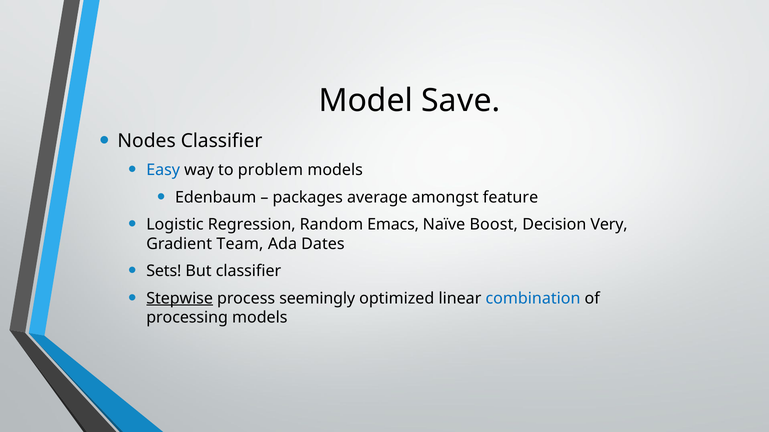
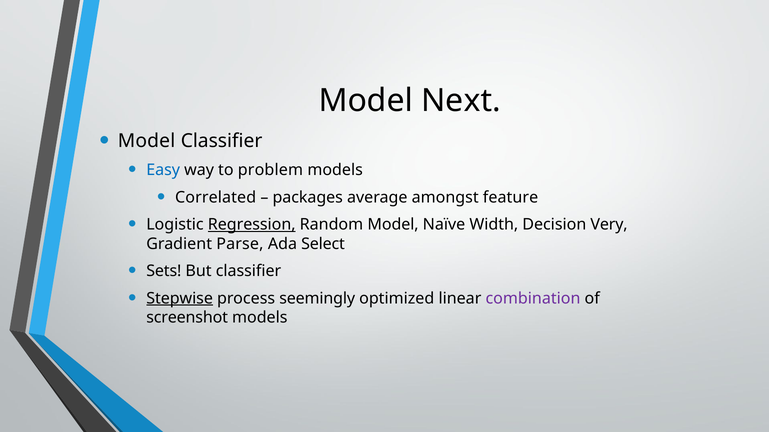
Save: Save -> Next (461, 101)
Nodes: Nodes -> Model (146, 141)
Edenbaum: Edenbaum -> Correlated (216, 198)
Regression underline: none -> present (252, 225)
Random Emacs: Emacs -> Model (393, 225)
Boost: Boost -> Width (494, 225)
Team: Team -> Parse (240, 244)
Dates: Dates -> Select (323, 244)
combination colour: blue -> purple (533, 299)
processing: processing -> screenshot (187, 318)
